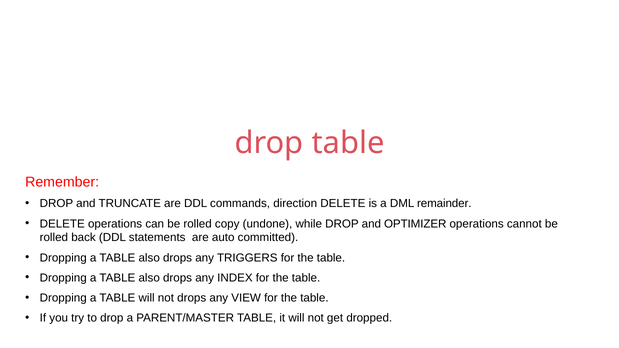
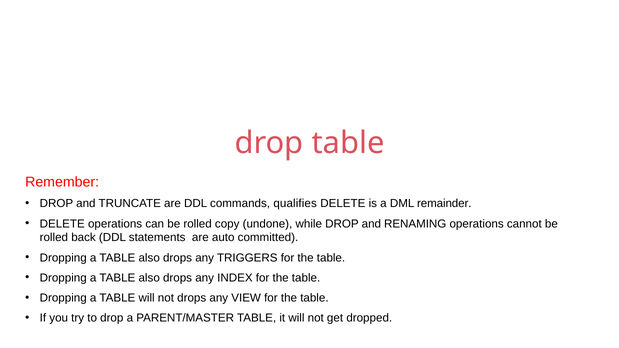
direction: direction -> qualifies (295, 204)
OPTIMIZER: OPTIMIZER -> RENAMING (415, 224)
